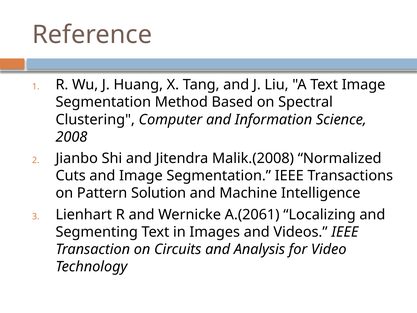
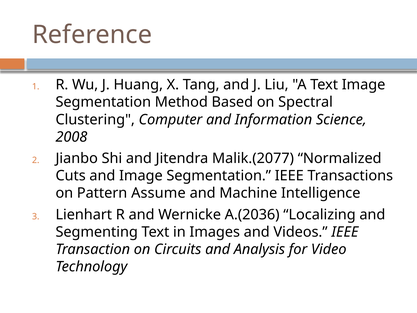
Malik.(2008: Malik.(2008 -> Malik.(2077 (253, 158)
Solution: Solution -> Assume (158, 193)
A.(2061: A.(2061 -> A.(2036 (252, 214)
